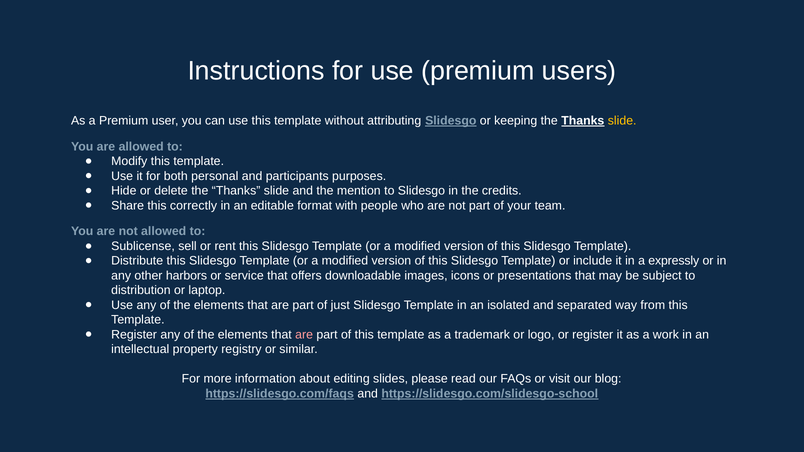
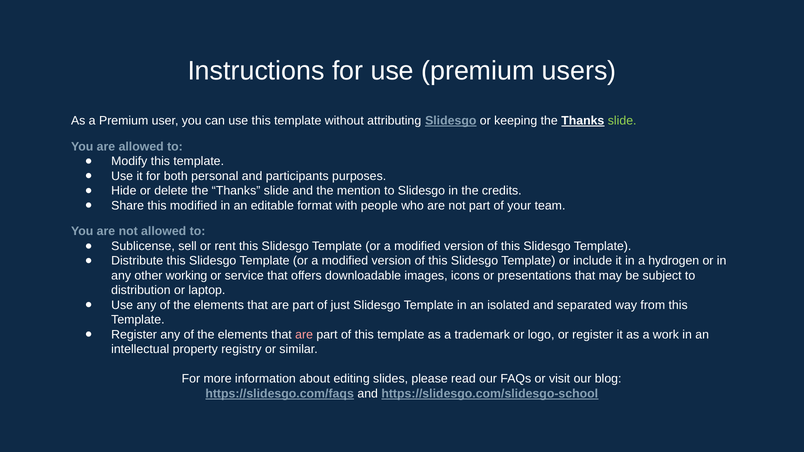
slide colour: yellow -> light green (622, 121)
this correctly: correctly -> modified (194, 206)
expressly: expressly -> hydrogen (674, 261)
harbors: harbors -> working (187, 276)
